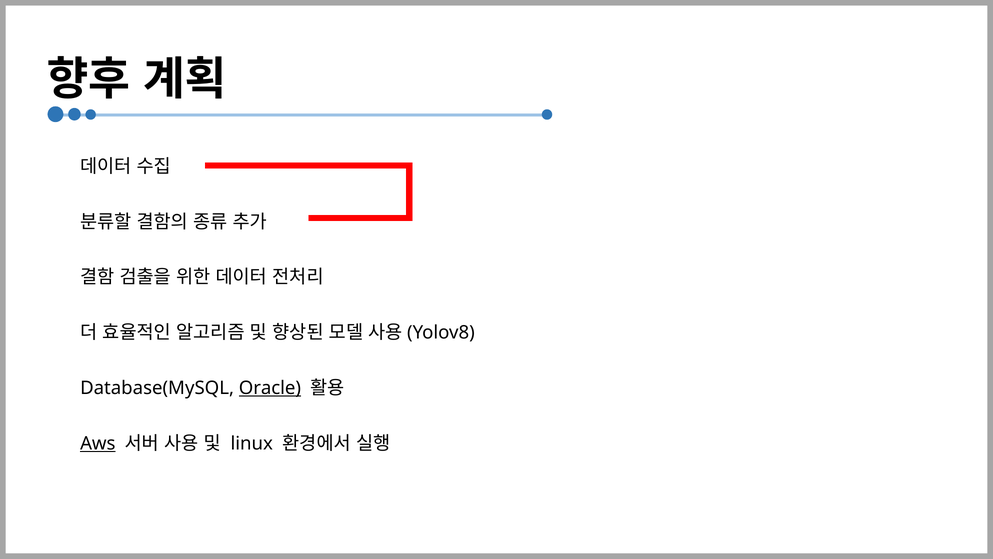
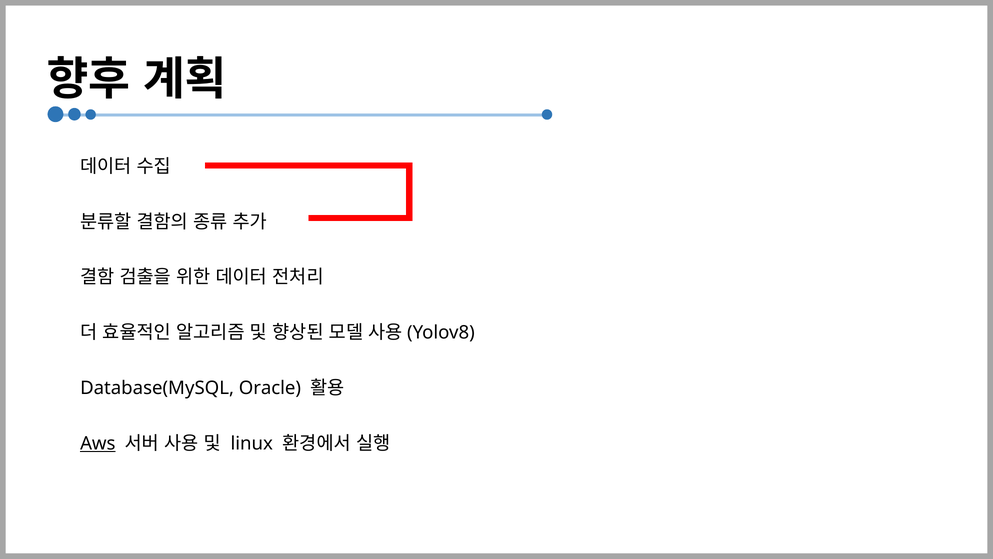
Oracle underline: present -> none (270, 388)
